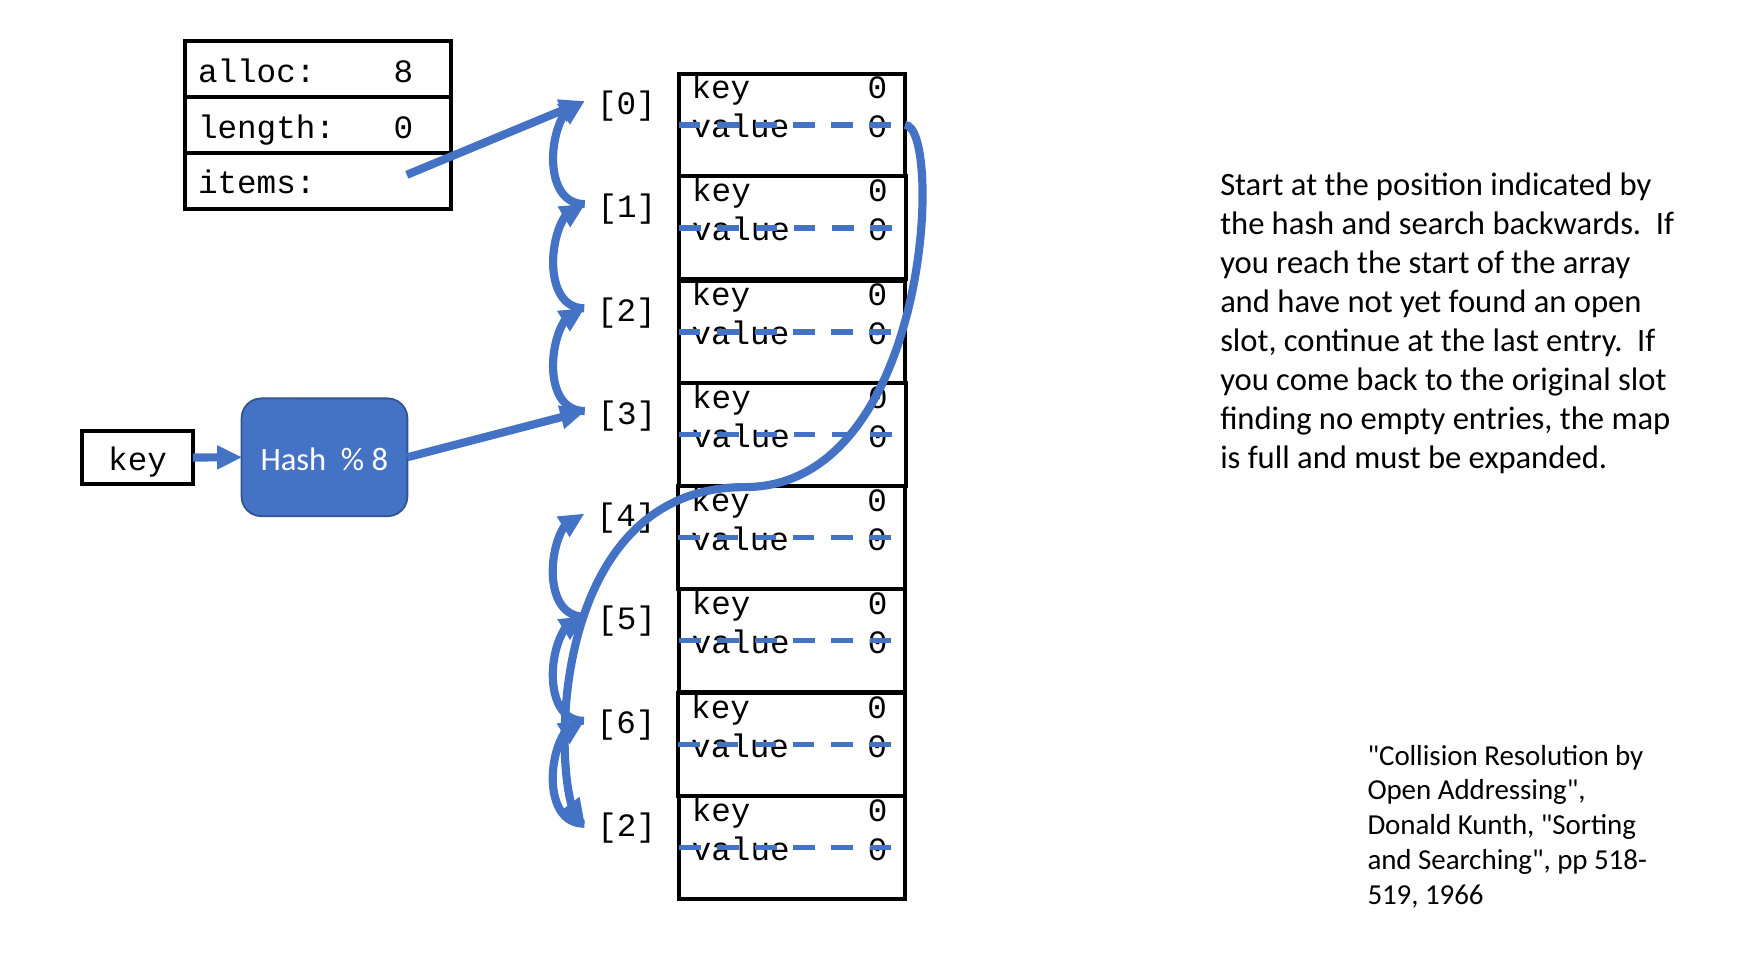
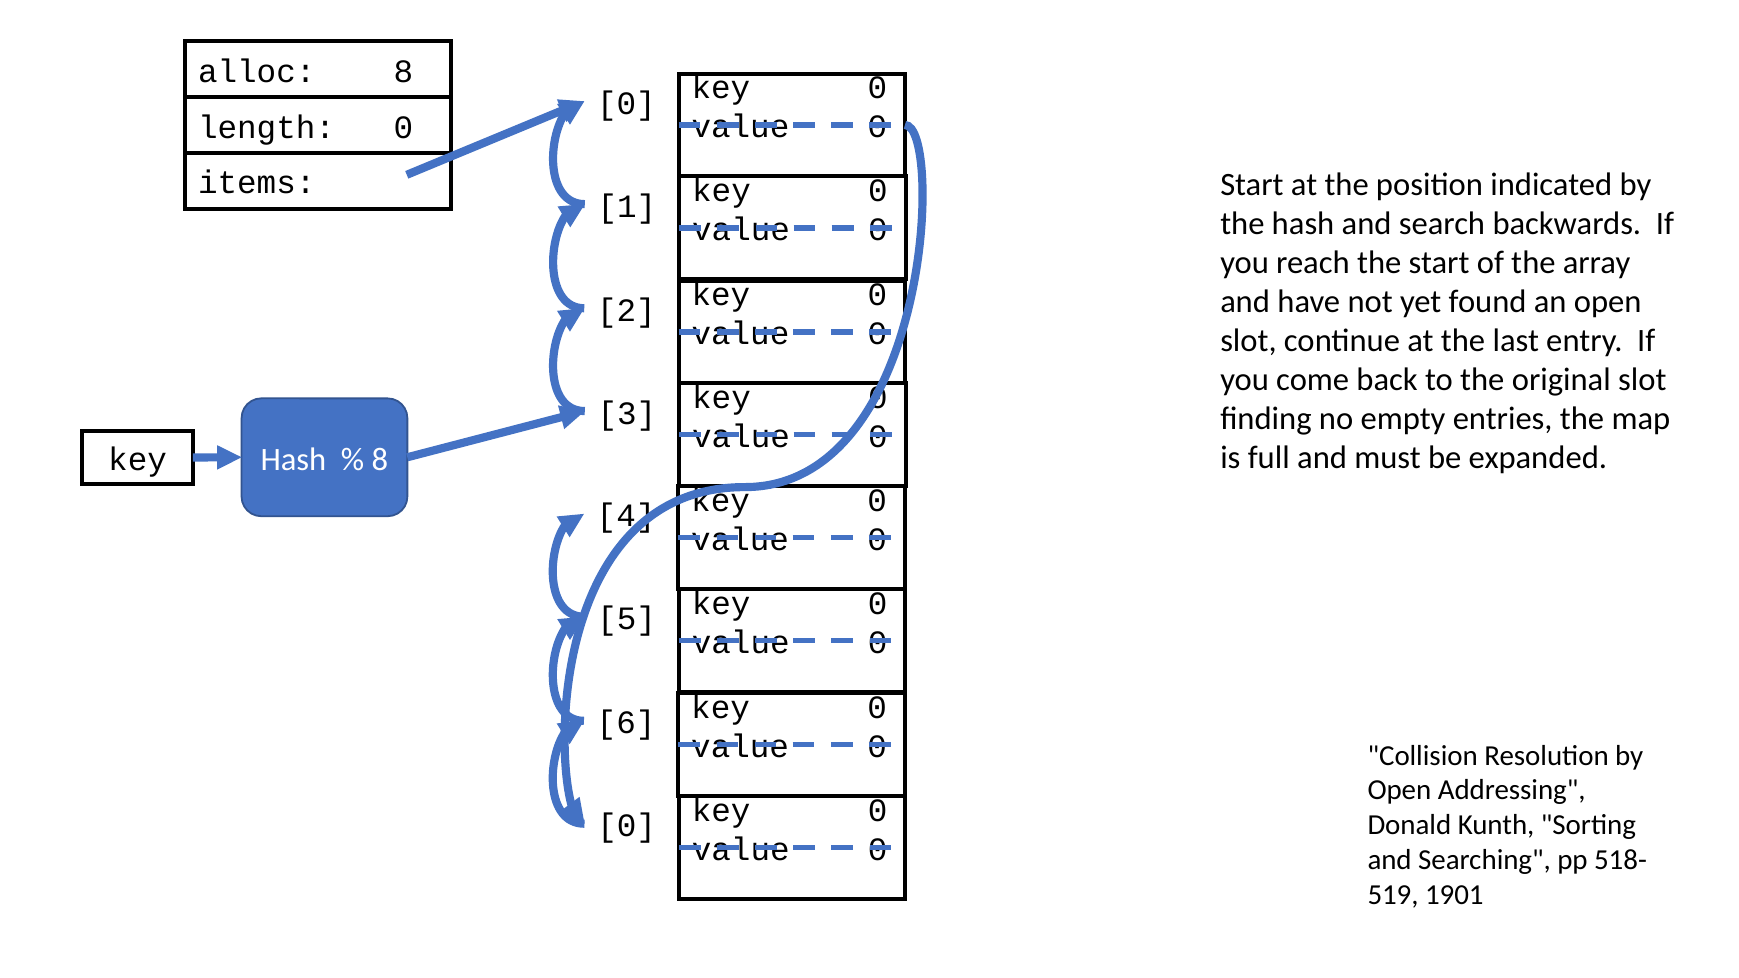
2: 2 -> 0 (627, 826)
1966: 1966 -> 1901 (1454, 895)
